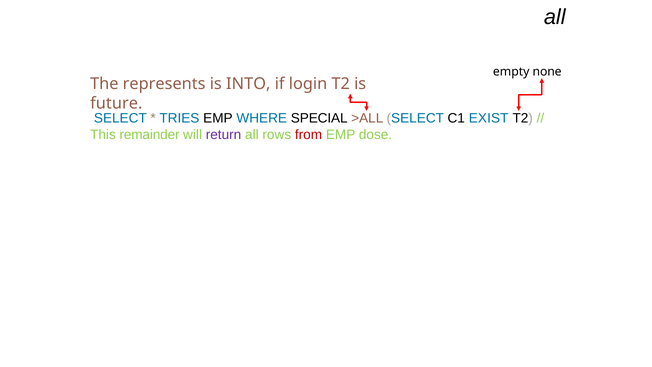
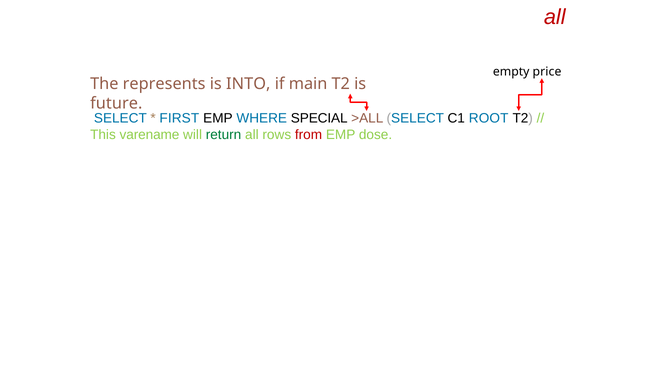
all colour: black -> red (555, 17)
none: none -> price (547, 72)
login: login -> main (308, 84)
TRIES: TRIES -> FIRST (179, 118)
EXIST: EXIST -> ROOT (489, 118)
remainder: remainder -> varename (150, 134)
return colour: purple -> green (224, 134)
